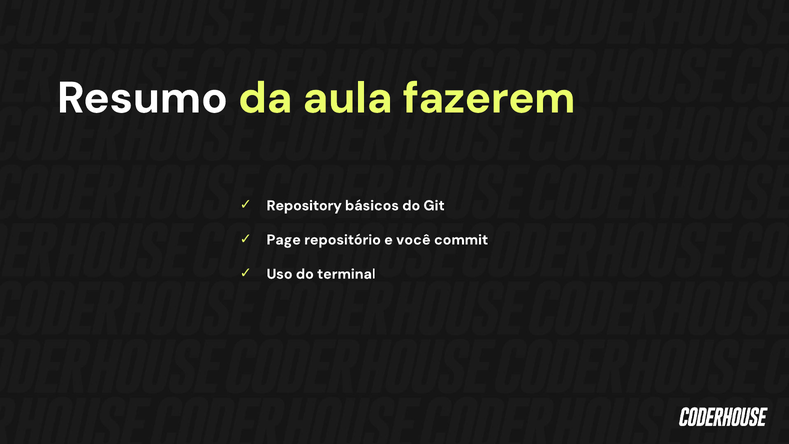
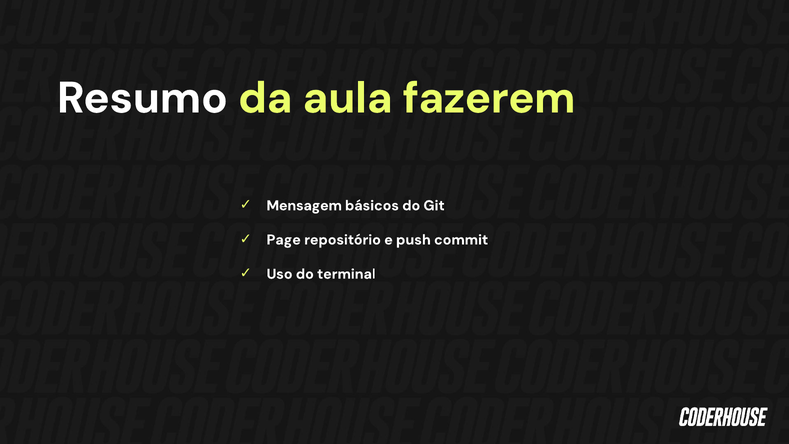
Repository: Repository -> Mensagem (304, 205)
você: você -> push (413, 240)
